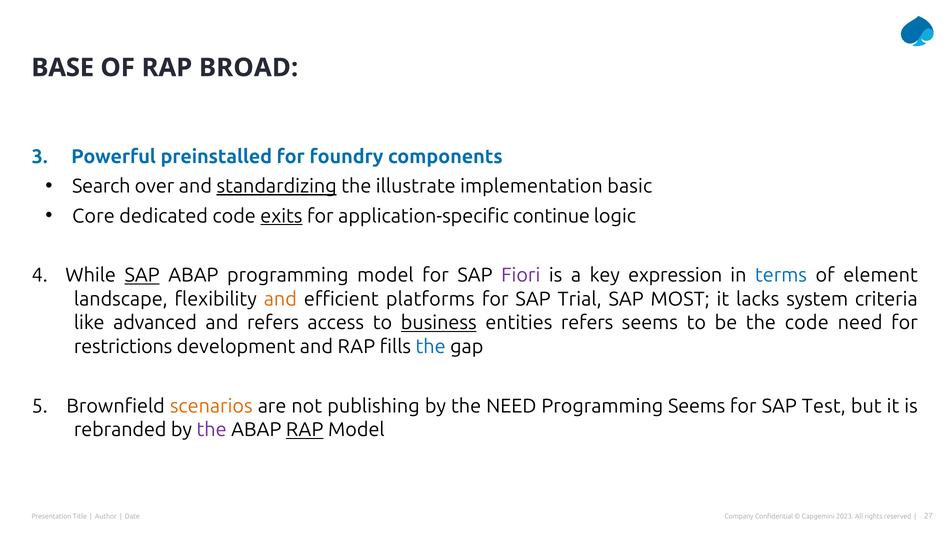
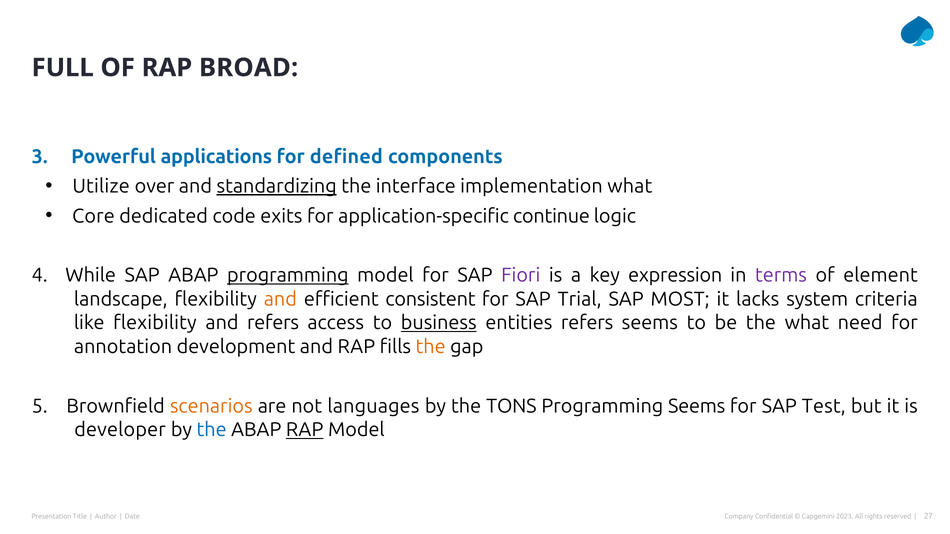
BASE: BASE -> FULL (63, 68)
preinstalled: preinstalled -> applications (216, 157)
foundry: foundry -> defined (346, 157)
Search: Search -> Utilize (101, 186)
illustrate: illustrate -> interface (416, 186)
implementation basic: basic -> what (630, 186)
exits underline: present -> none (281, 216)
SAP underline: present -> none (142, 276)
programming underline: none -> present (288, 276)
terms colour: blue -> purple (781, 276)
platforms: platforms -> consistent (430, 299)
like advanced: advanced -> flexibility (155, 323)
the code: code -> what (807, 323)
restrictions: restrictions -> annotation (123, 347)
the colour: blue -> orange (431, 347)
publishing: publishing -> languages (373, 406)
the NEED: NEED -> TONS (511, 406)
rebranded: rebranded -> developer (120, 430)
the colour: purple -> blue (212, 430)
